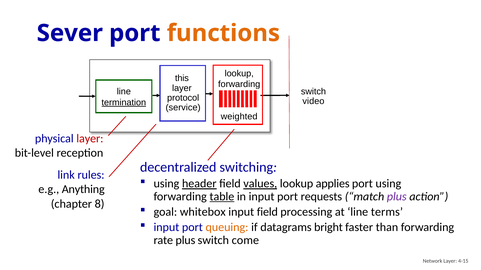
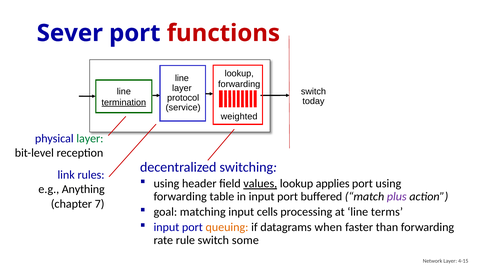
functions colour: orange -> red (223, 33)
this: this -> line (182, 79)
video: video -> today (313, 101)
layer colour: red -> green (90, 139)
header underline: present -> none (199, 184)
table underline: present -> none (222, 197)
requests: requests -> buffered (321, 197)
8: 8 -> 7 (100, 204)
whitebox: whitebox -> matching (203, 212)
input field: field -> cells (267, 212)
bright: bright -> when (328, 228)
rate plus: plus -> rule (185, 241)
come: come -> some (245, 241)
